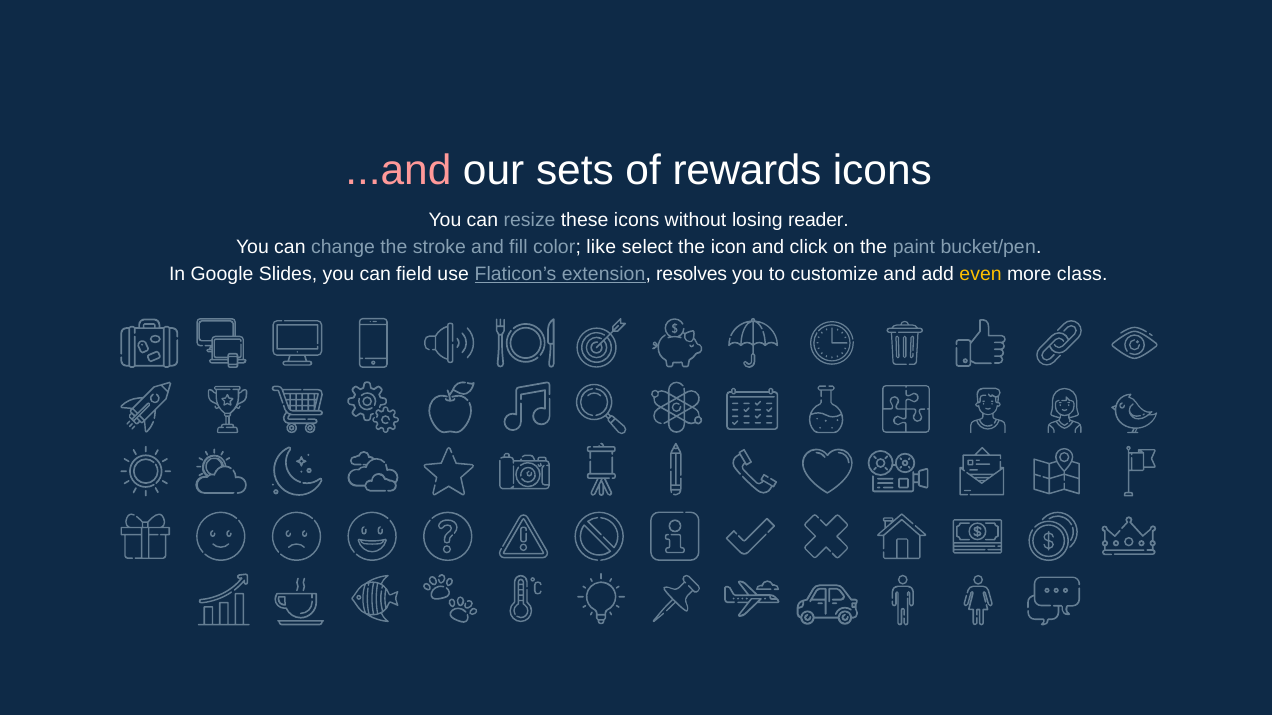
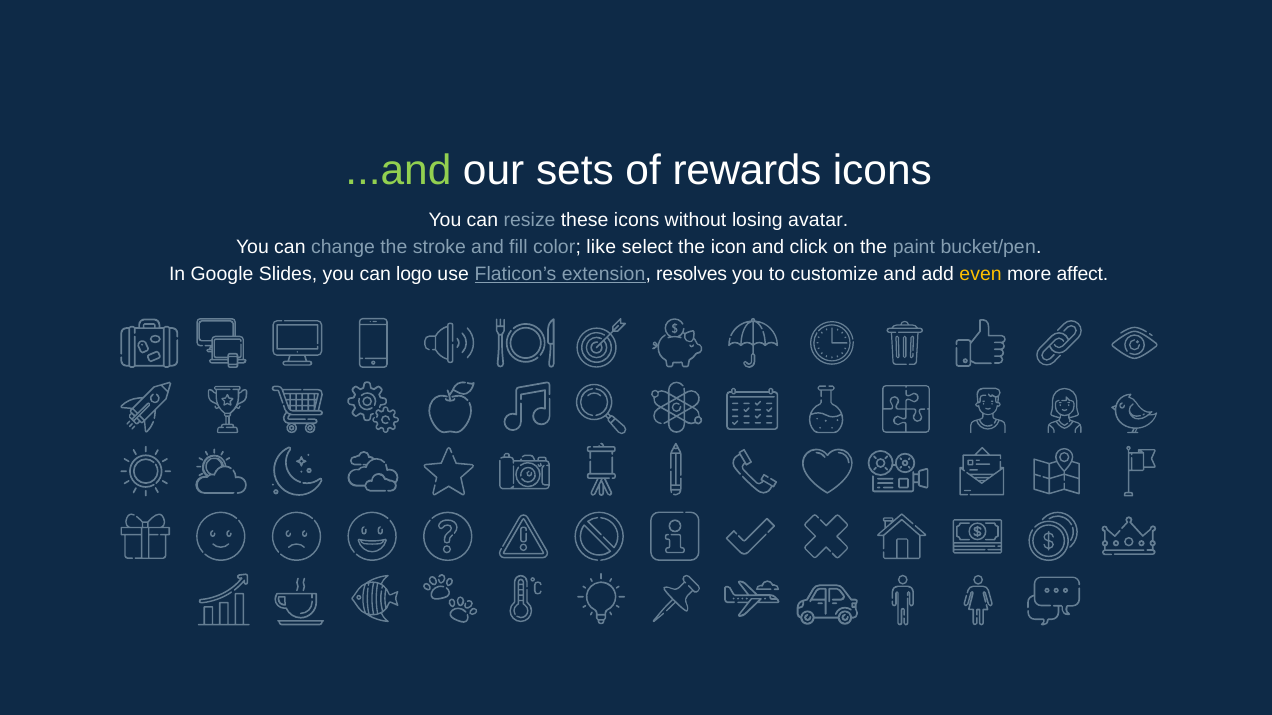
...and colour: pink -> light green (398, 171)
reader: reader -> avatar (818, 220)
field: field -> logo (414, 274)
class: class -> affect (1082, 274)
